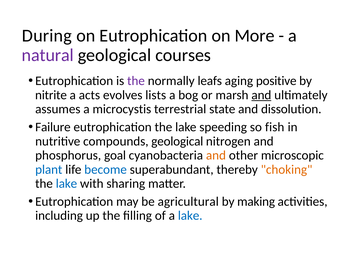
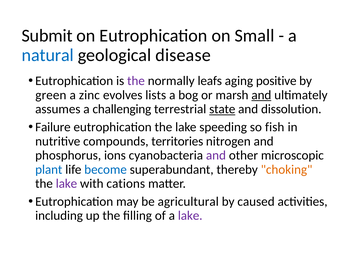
During: During -> Submit (47, 36)
More: More -> Small (254, 36)
natural colour: purple -> blue (48, 55)
courses: courses -> disease (183, 55)
nitrite: nitrite -> green (51, 95)
acts: acts -> zinc (89, 95)
microcystis: microcystis -> challenging (122, 109)
state underline: none -> present (222, 109)
compounds geological: geological -> territories (177, 141)
goal: goal -> ions (115, 155)
and colour: orange -> purple (216, 155)
lake colour: blue -> purple (66, 183)
sharing: sharing -> cations (126, 183)
making: making -> caused (256, 201)
lake colour: blue -> purple (190, 215)
